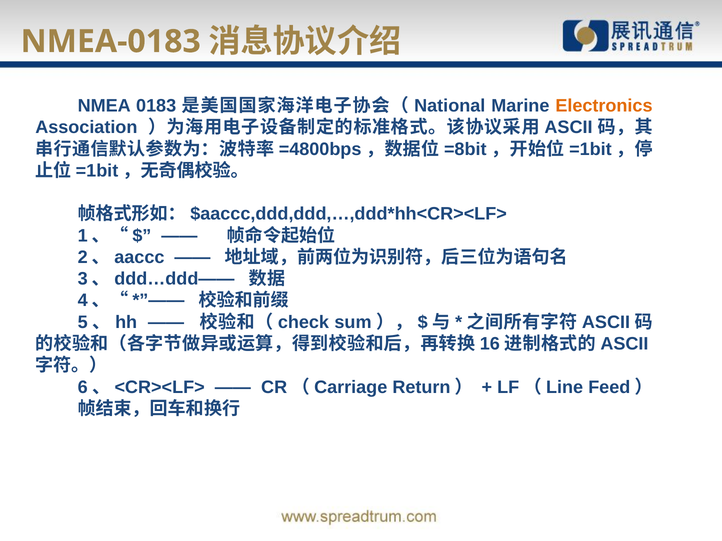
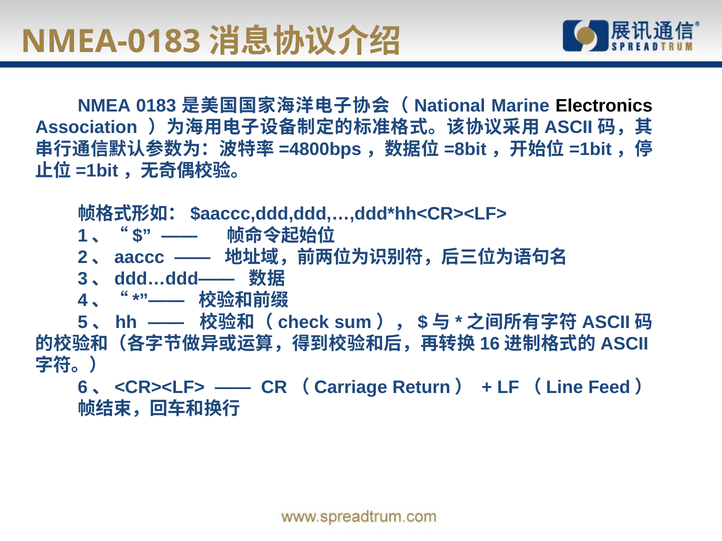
Electronics colour: orange -> black (604, 106)
